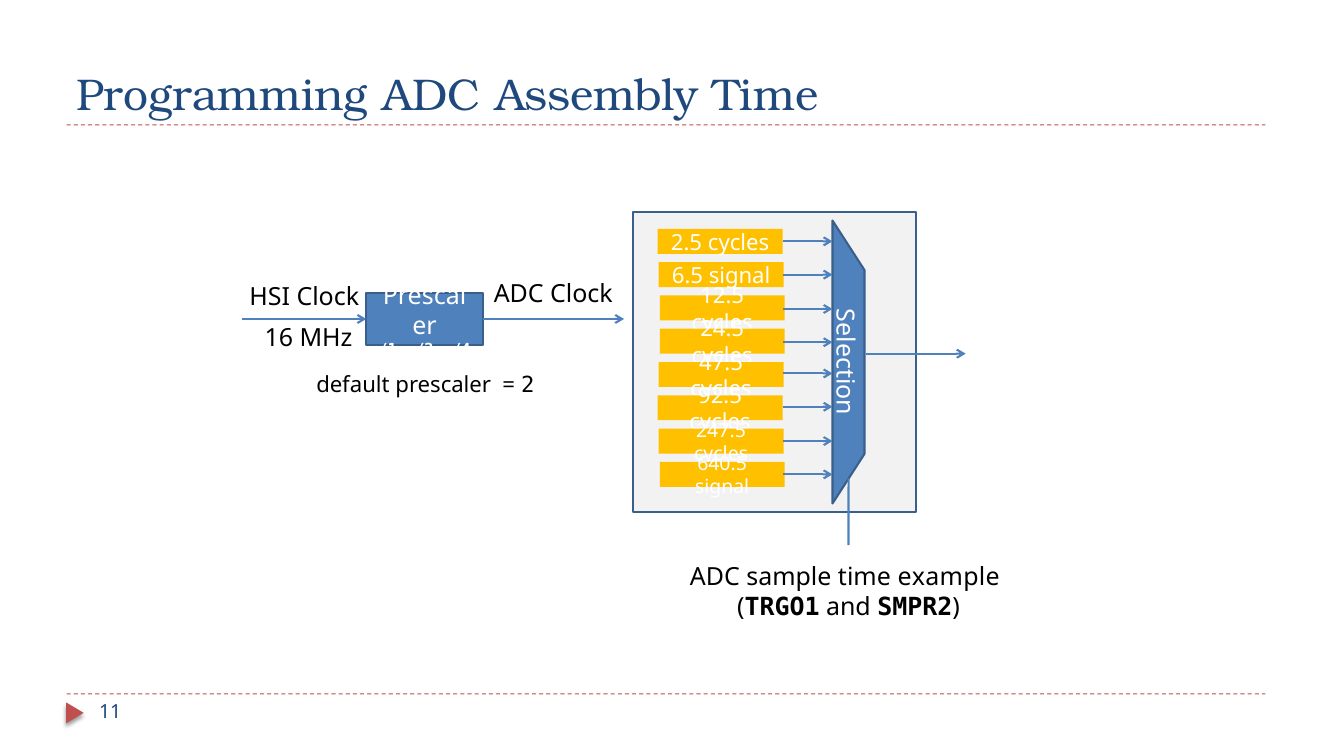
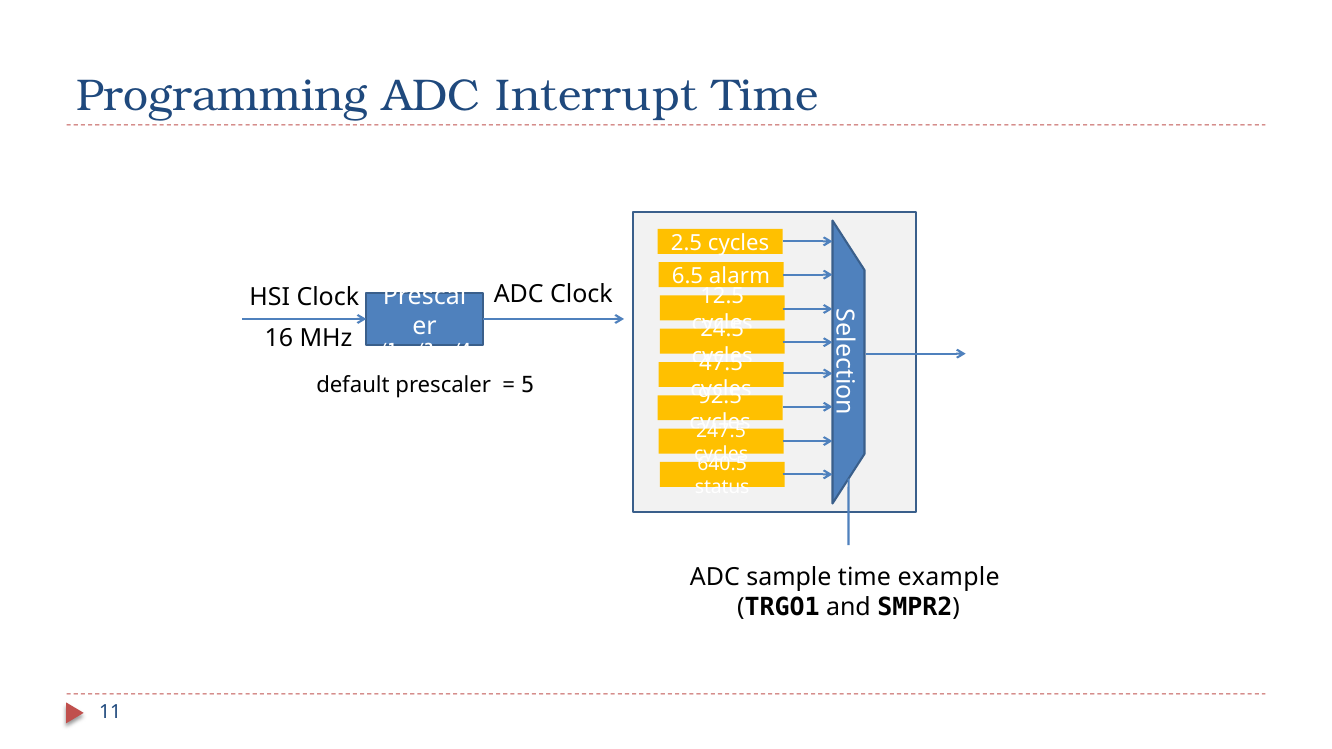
Assembly: Assembly -> Interrupt (596, 96)
6.5 signal: signal -> alarm (739, 276)
2: 2 -> 5 (528, 385)
signal: signal -> status (722, 488)
